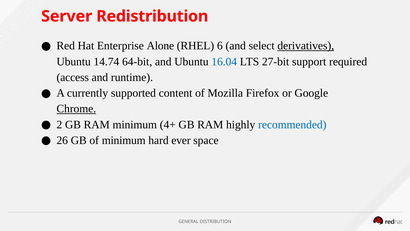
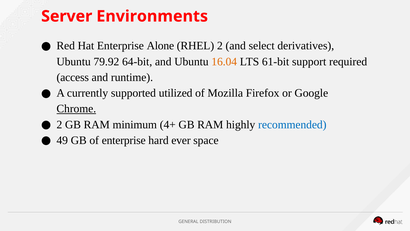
Redistribution: Redistribution -> Environments (152, 16)
RHEL 6: 6 -> 2 (220, 46)
derivatives underline: present -> none (306, 46)
14.74: 14.74 -> 79.92 (106, 62)
16.04 colour: blue -> orange (224, 62)
27-bit: 27-bit -> 61-bit (276, 62)
content: content -> utilized (176, 93)
26: 26 -> 49 (62, 140)
of minimum: minimum -> enterprise (124, 140)
